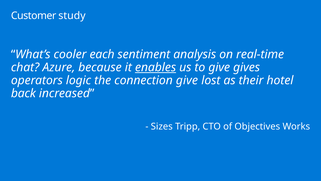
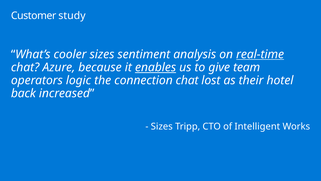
cooler each: each -> sizes (102, 54)
real-time underline: none -> present (260, 54)
gives: gives -> team (247, 67)
connection give: give -> chat (187, 80)
Objectives: Objectives -> Intelligent (257, 126)
